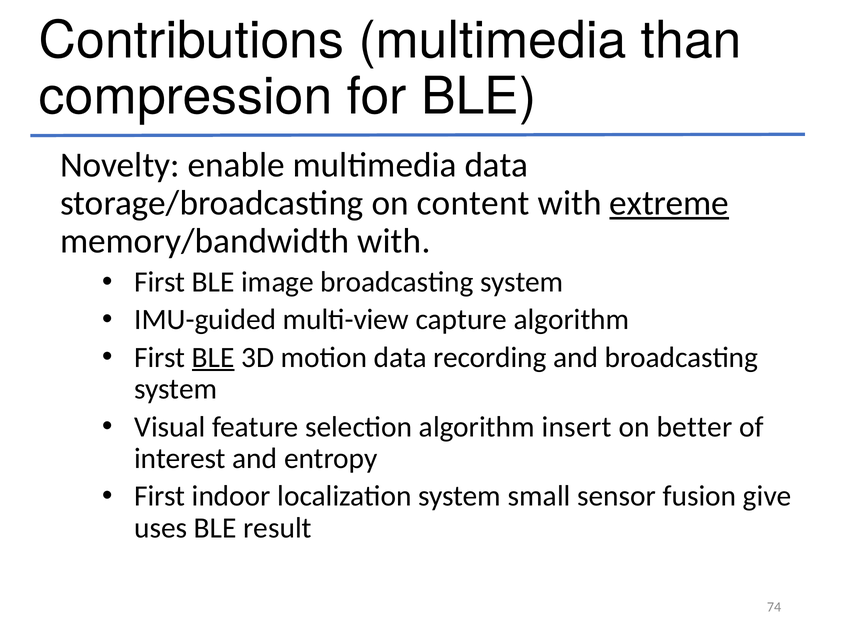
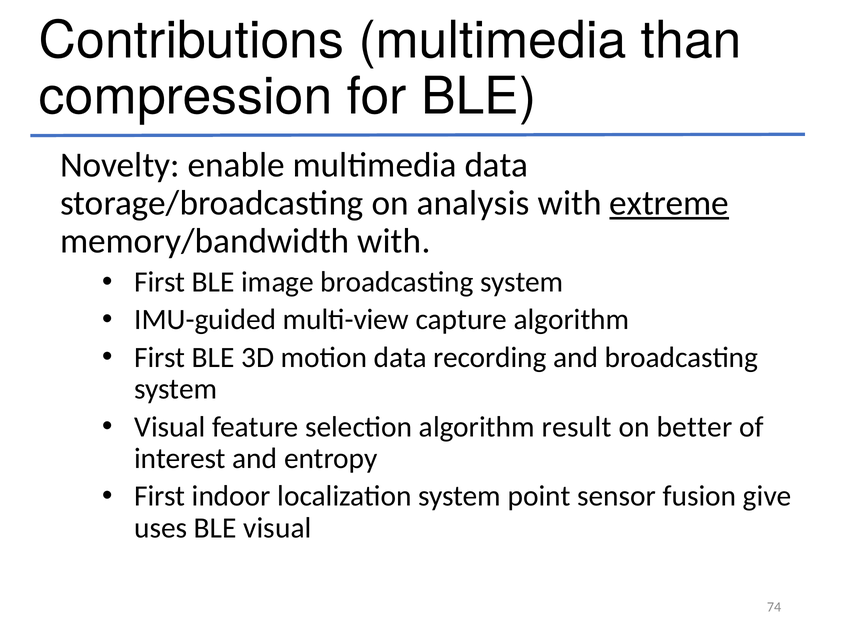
content: content -> analysis (473, 203)
BLE underline: present -> none (213, 357)
insert: insert -> result (577, 427)
small: small -> point (539, 496)
BLE result: result -> visual (277, 528)
